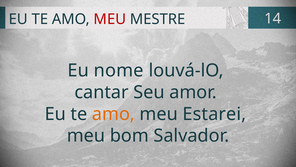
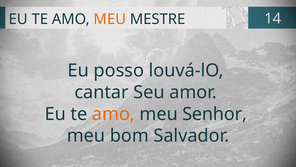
MEU colour: red -> orange (110, 19)
nome: nome -> posso (119, 70)
Estarei: Estarei -> Senhor (215, 114)
